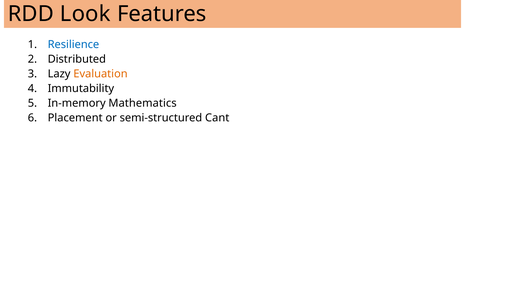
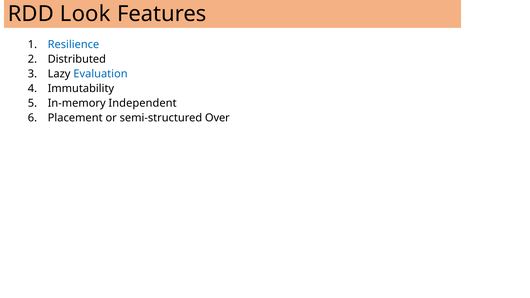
Evaluation colour: orange -> blue (100, 74)
Mathematics: Mathematics -> Independent (143, 103)
Cant: Cant -> Over (217, 118)
